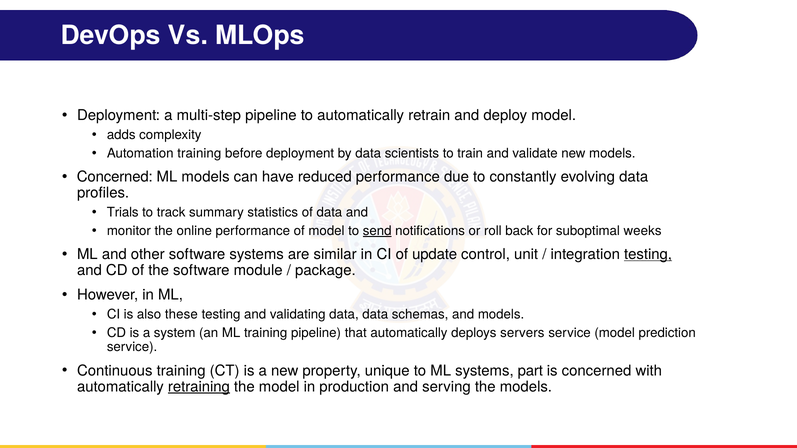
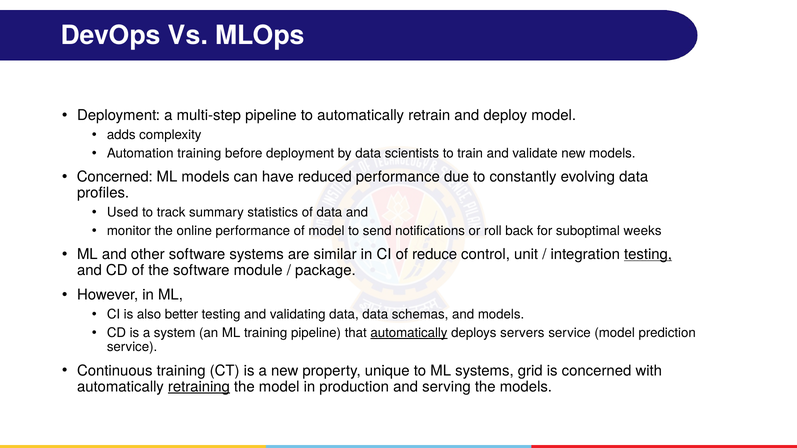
Trials: Trials -> Used (123, 213)
send underline: present -> none (377, 231)
update: update -> reduce (435, 255)
these: these -> better (182, 314)
automatically underline: none -> present (409, 333)
part: part -> grid (530, 371)
